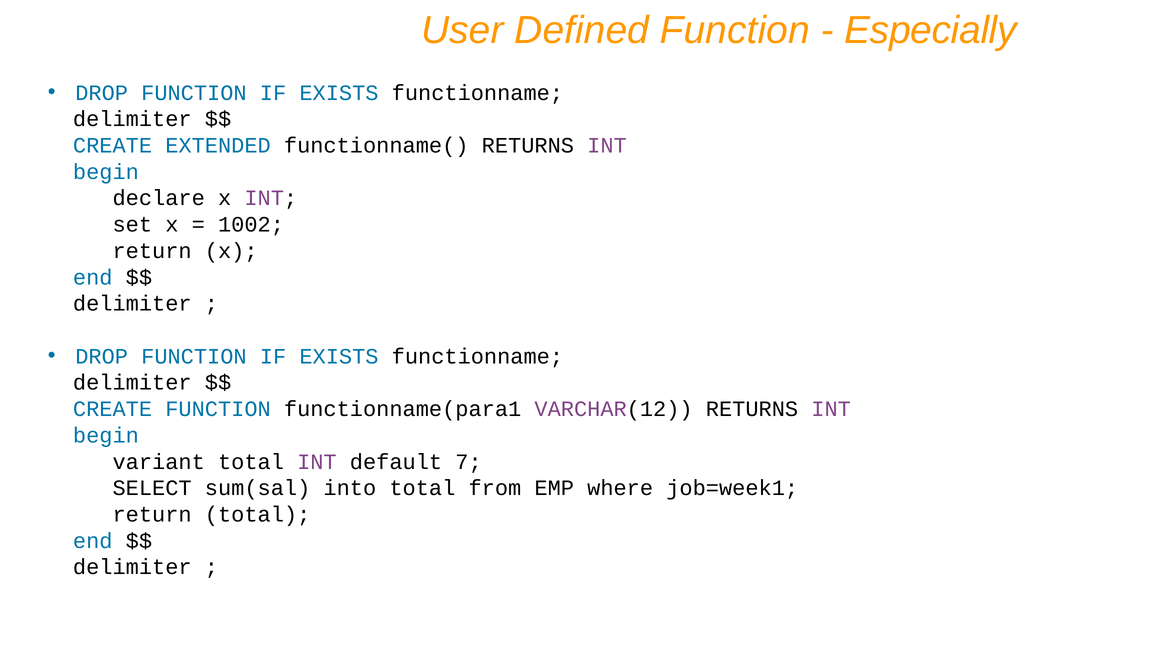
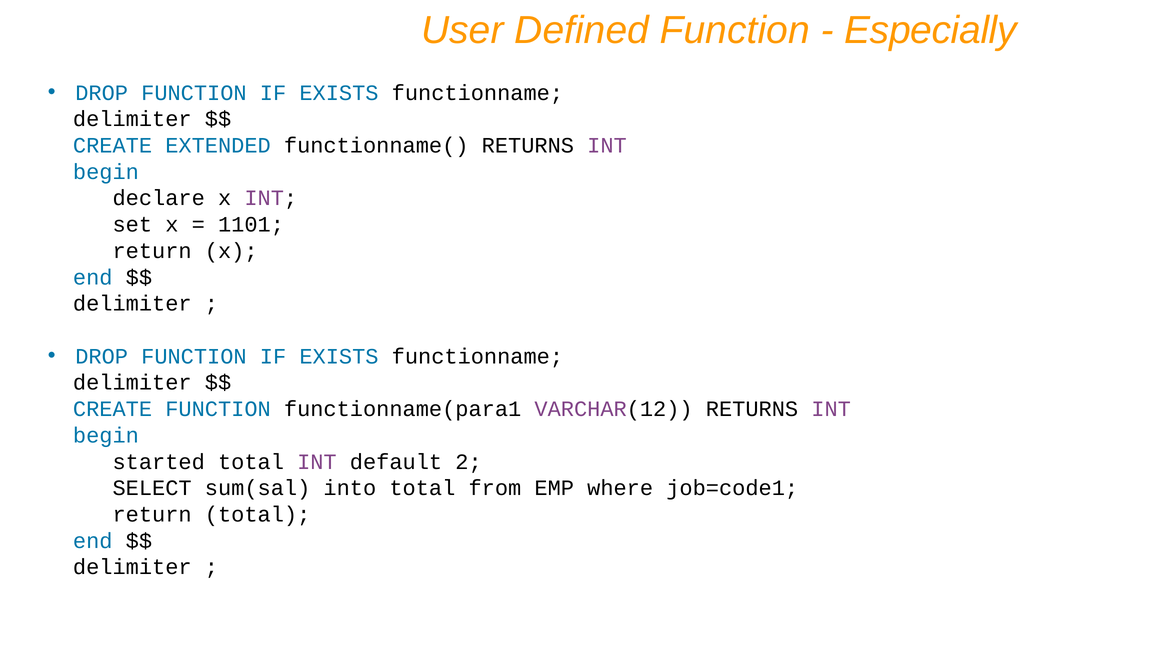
1002: 1002 -> 1101 (251, 225)
variant: variant -> started (159, 462)
7: 7 -> 2 (469, 462)
job=week1: job=week1 -> job=code1 (732, 488)
